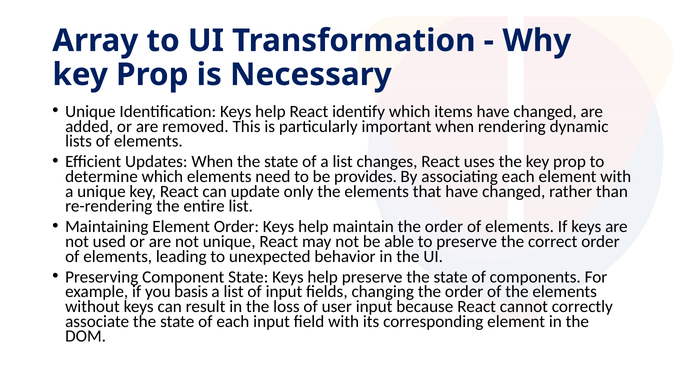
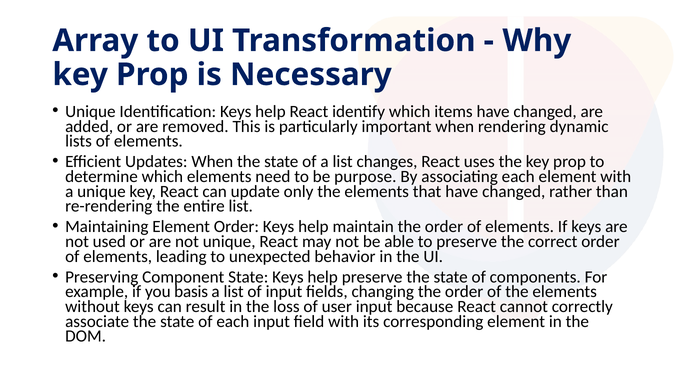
provides: provides -> purpose (365, 176)
